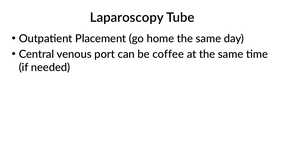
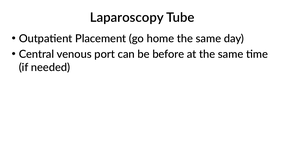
coffee: coffee -> before (168, 54)
